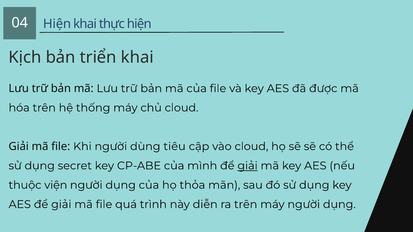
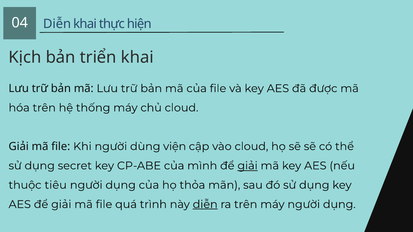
04 Hiện: Hiện -> Diễn (57, 24)
tiêu: tiêu -> viện (175, 147)
viện: viện -> tiêu (56, 185)
diễn underline: none -> present (205, 205)
